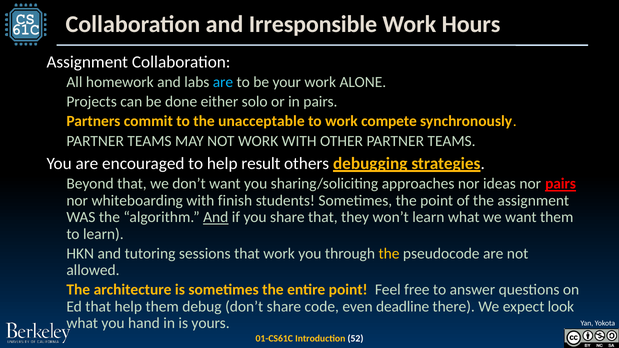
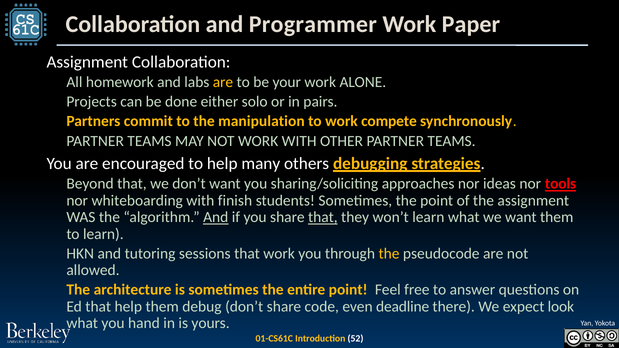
Irresponsible: Irresponsible -> Programmer (313, 24)
Hours: Hours -> Paper (471, 24)
are colour: light blue -> yellow (223, 82)
unacceptable: unacceptable -> manipulation (261, 121)
result: result -> many (261, 164)
nor pairs: pairs -> tools (561, 184)
that underline: none -> present (323, 217)
